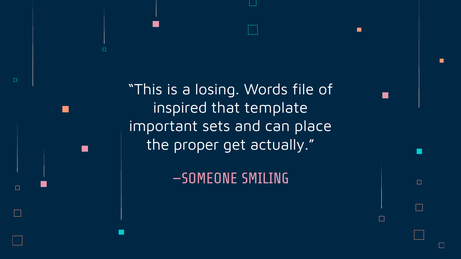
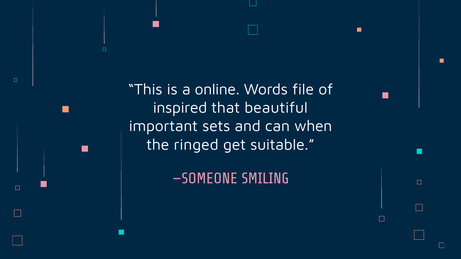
losing: losing -> online (217, 89)
template: template -> beautiful (276, 108)
place: place -> when (313, 126)
proper: proper -> ringed (196, 145)
actually: actually -> suitable (282, 145)
